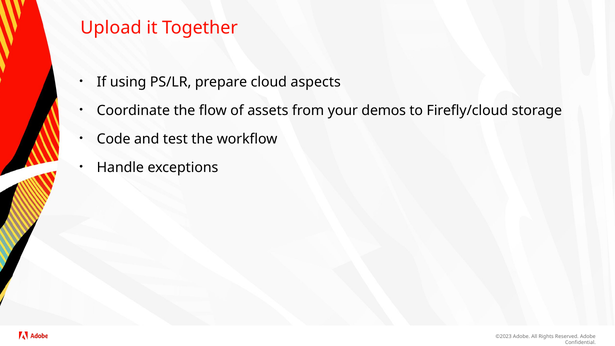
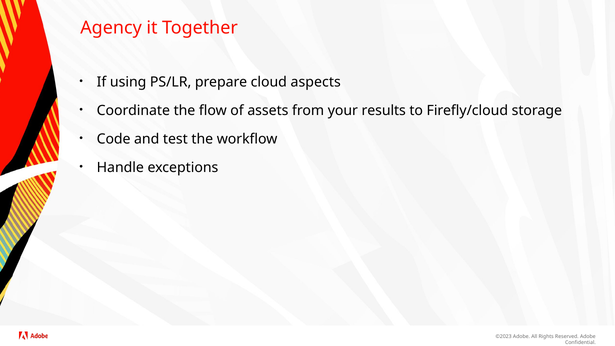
Upload: Upload -> Agency (111, 28)
demos: demos -> results (384, 110)
